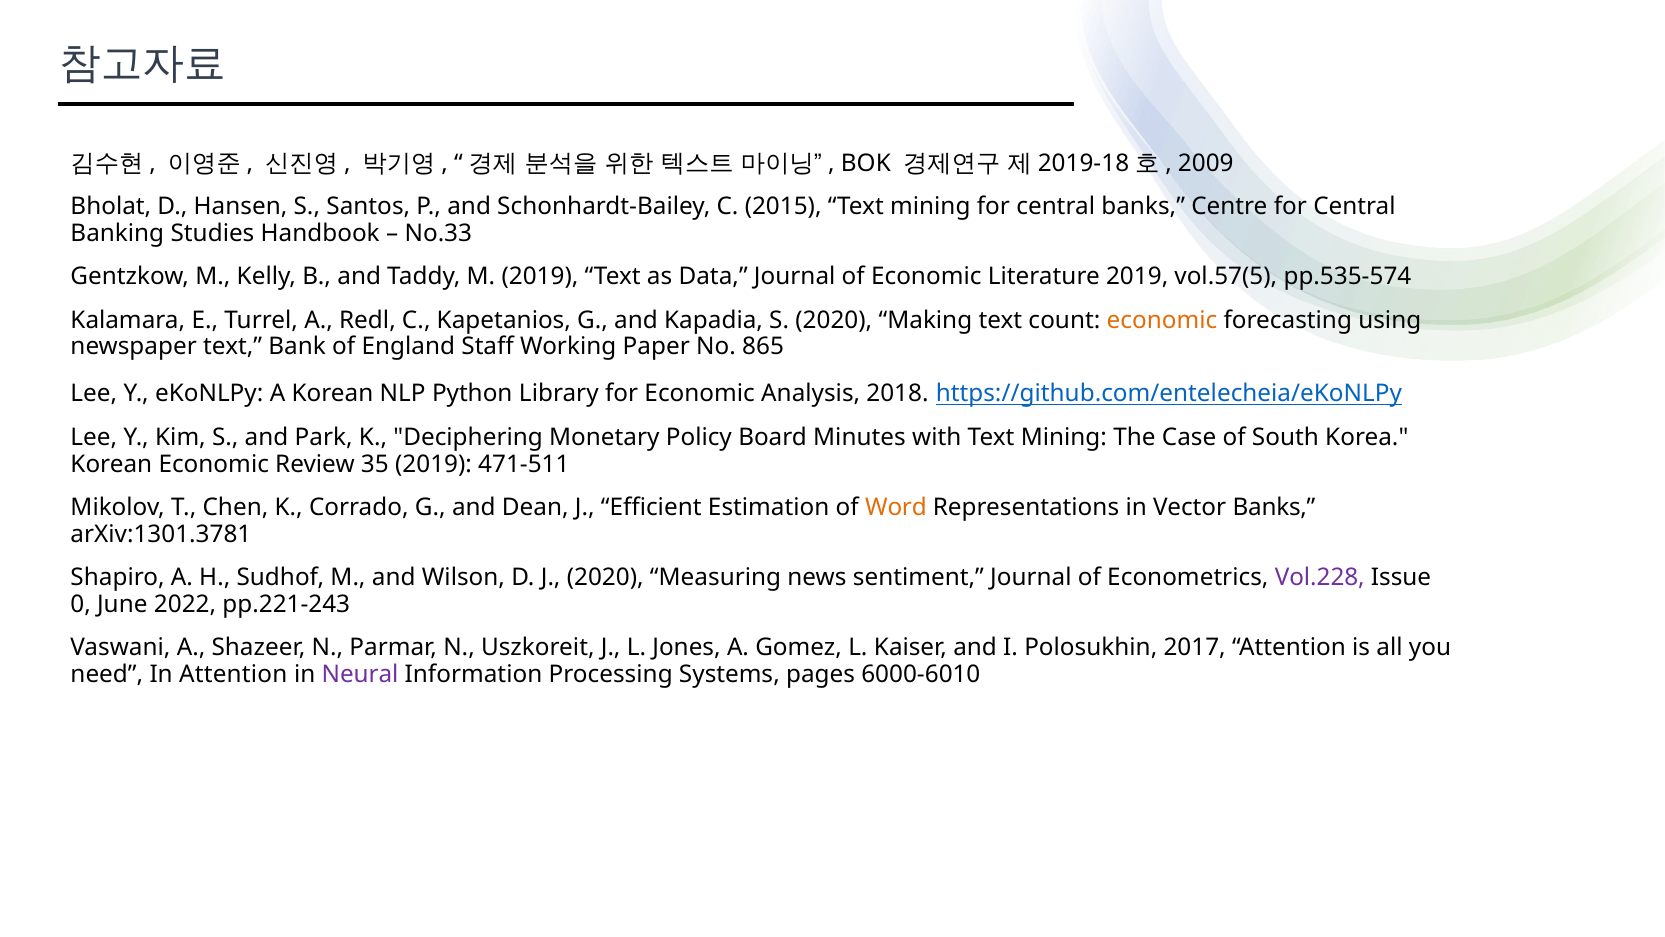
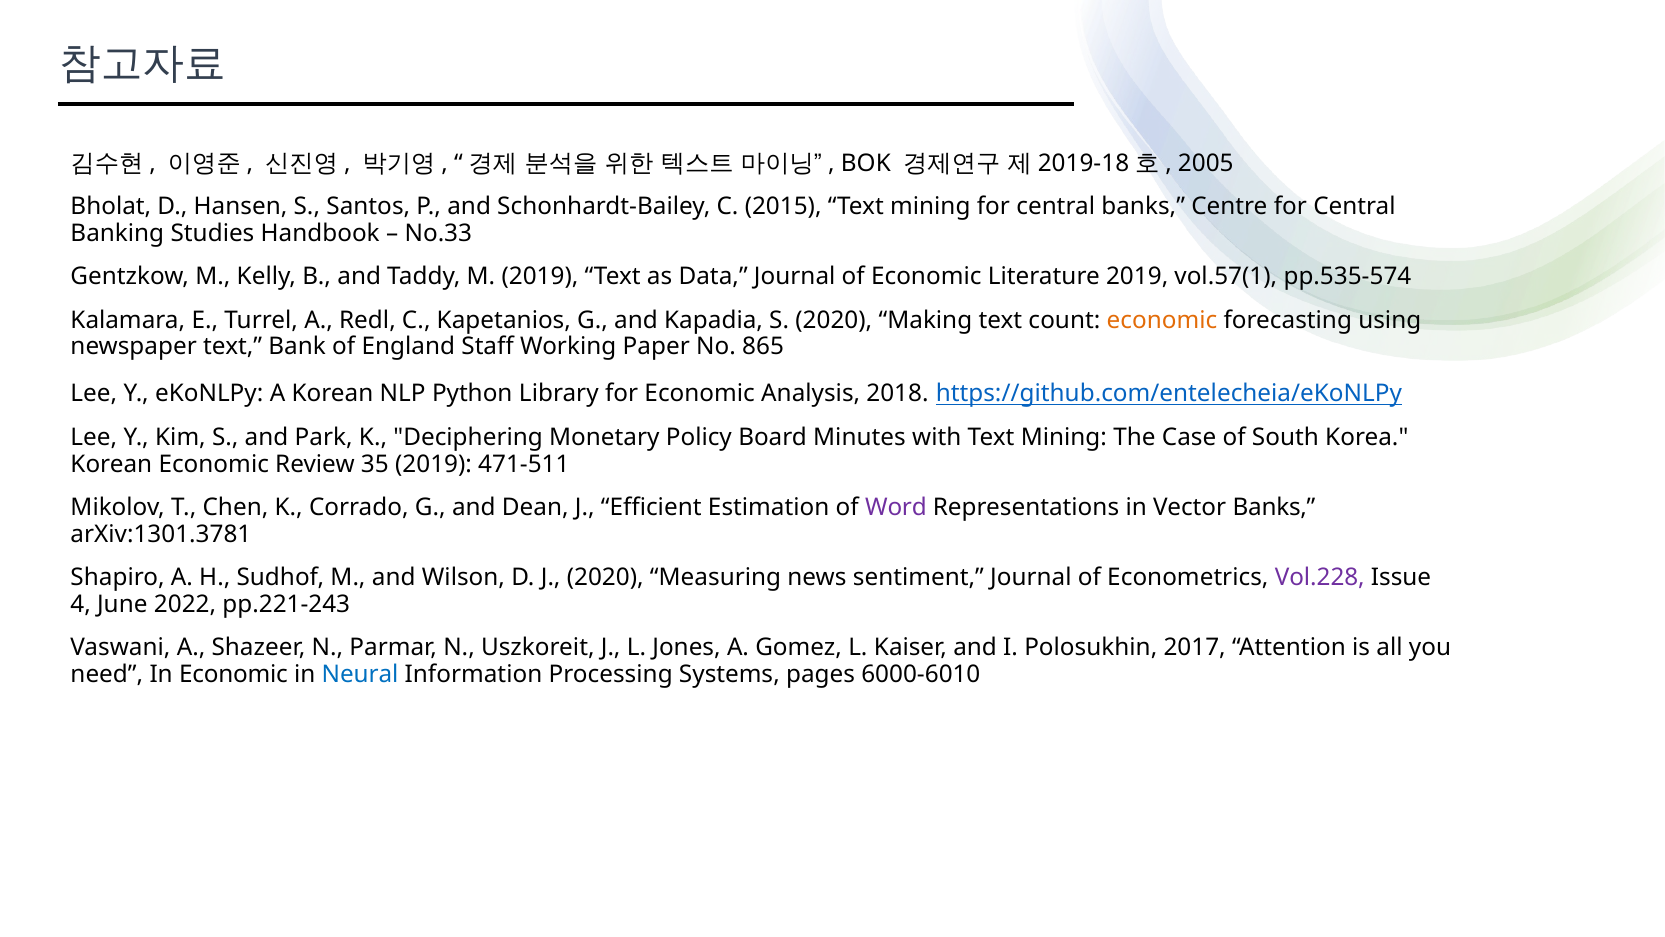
2009: 2009 -> 2005 (1206, 163)
vol.57(5: vol.57(5 -> vol.57(1 (1226, 277)
Word colour: orange -> purple (896, 507)
0: 0 -> 4 (81, 604)
In Attention: Attention -> Economic (233, 674)
Neural colour: purple -> blue (360, 674)
